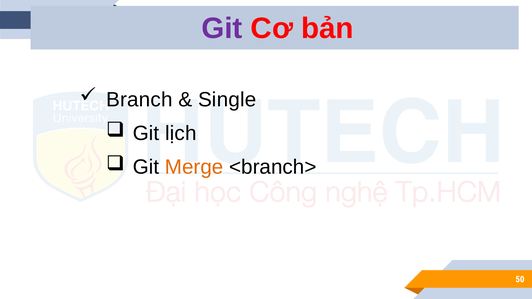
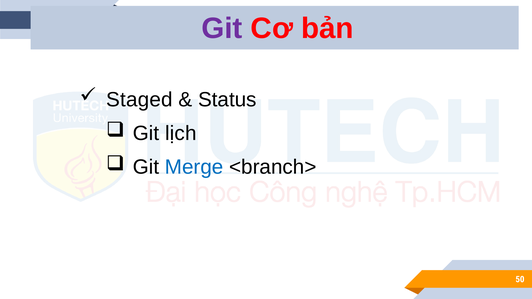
Branch: Branch -> Staged (139, 100)
Single: Single -> Status (227, 100)
Merge colour: orange -> blue (194, 167)
